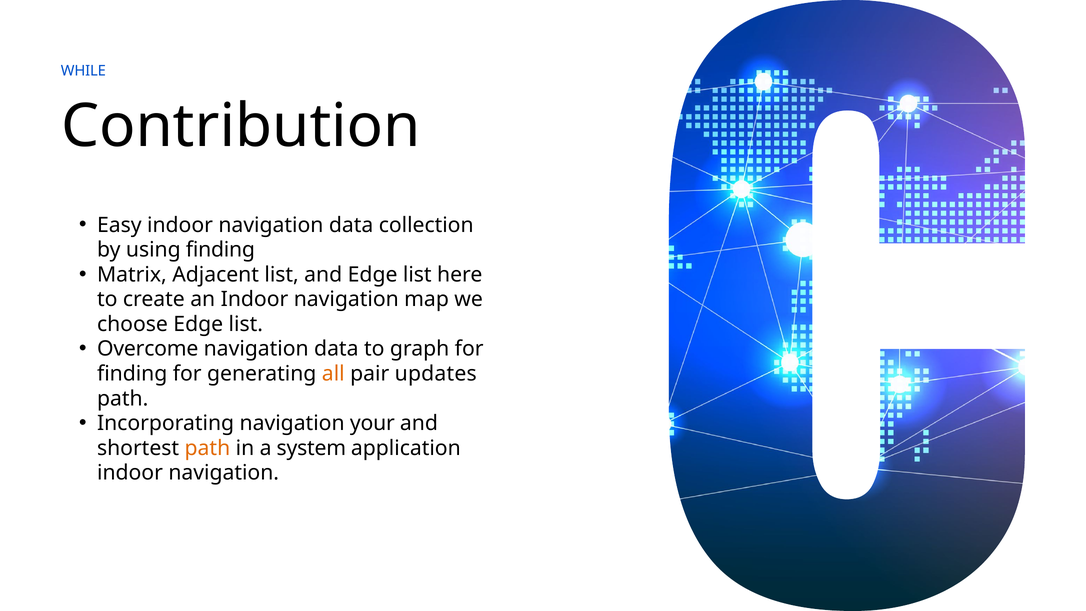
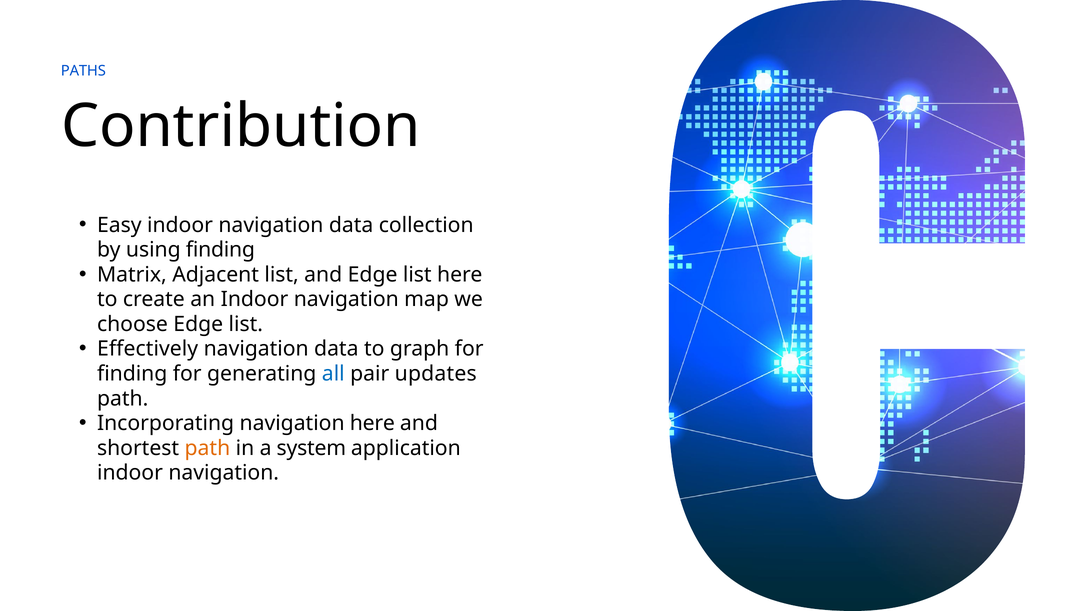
WHILE: WHILE -> PATHS (83, 71)
Overcome: Overcome -> Effectively (148, 349)
all colour: orange -> blue (333, 374)
navigation your: your -> here (372, 423)
